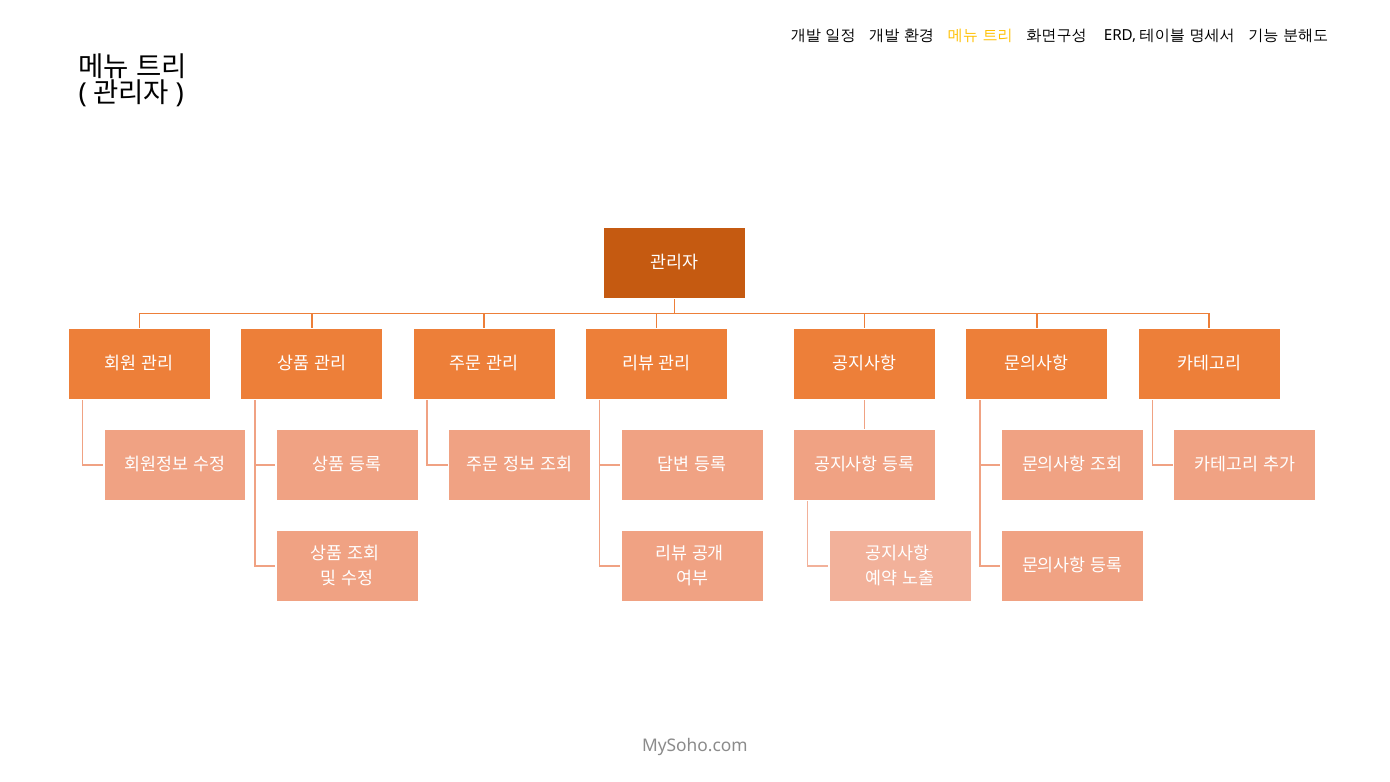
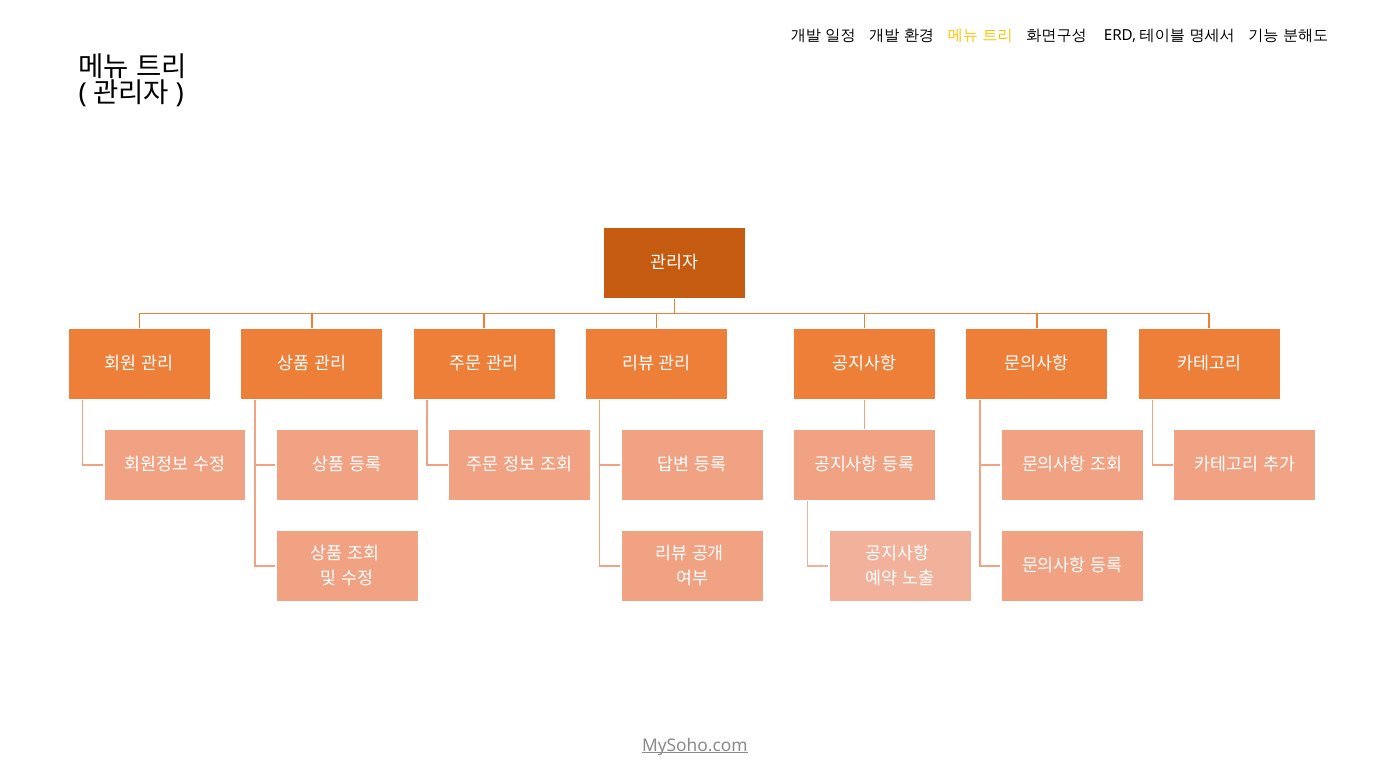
MySoho.com underline: none -> present (695, 745)
